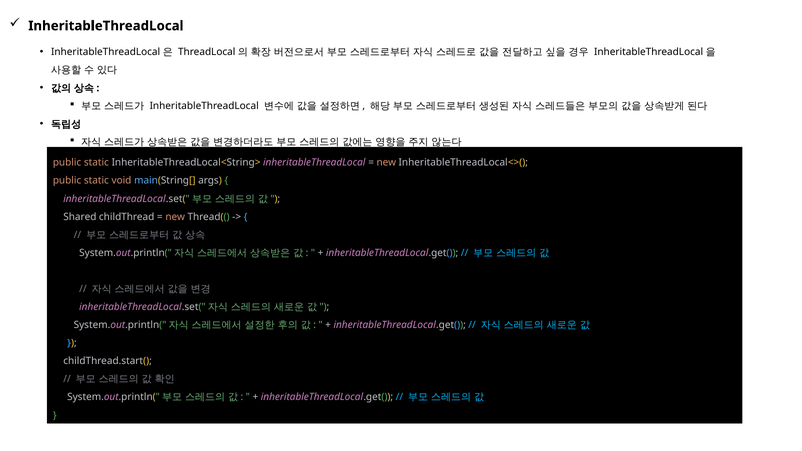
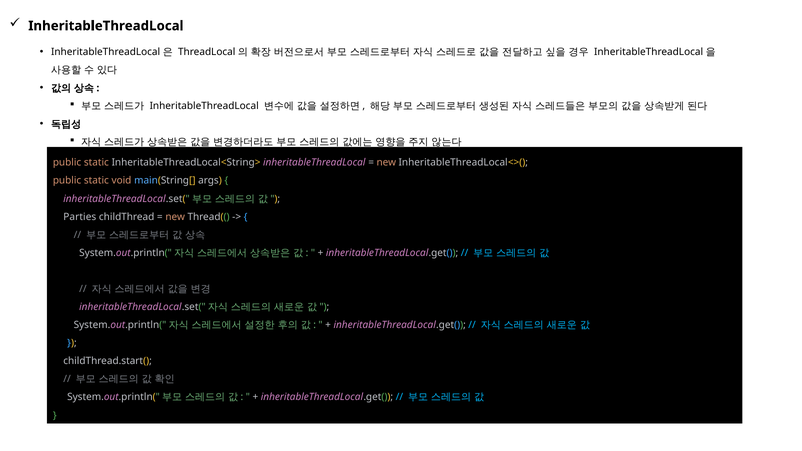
Shared: Shared -> Parties (80, 217)
